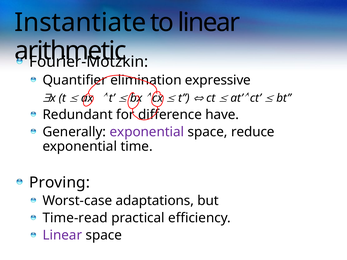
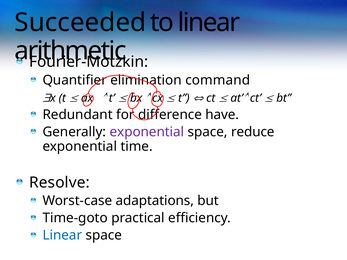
Instantiate: Instantiate -> Succeeded (80, 23)
expressive: expressive -> command (218, 80)
Proving: Proving -> Resolve (59, 183)
Time-read: Time-read -> Time-goto (75, 218)
Linear colour: purple -> blue (62, 236)
